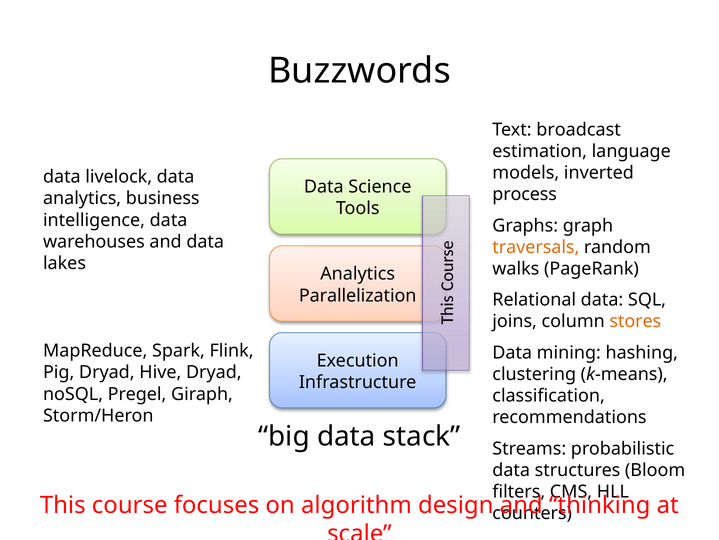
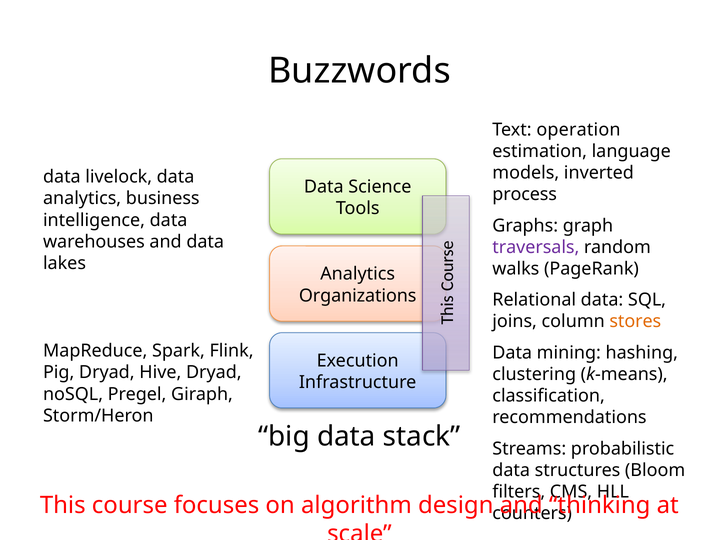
broadcast: broadcast -> operation (578, 129)
traversals colour: orange -> purple (536, 247)
Parallelization: Parallelization -> Organizations (358, 295)
